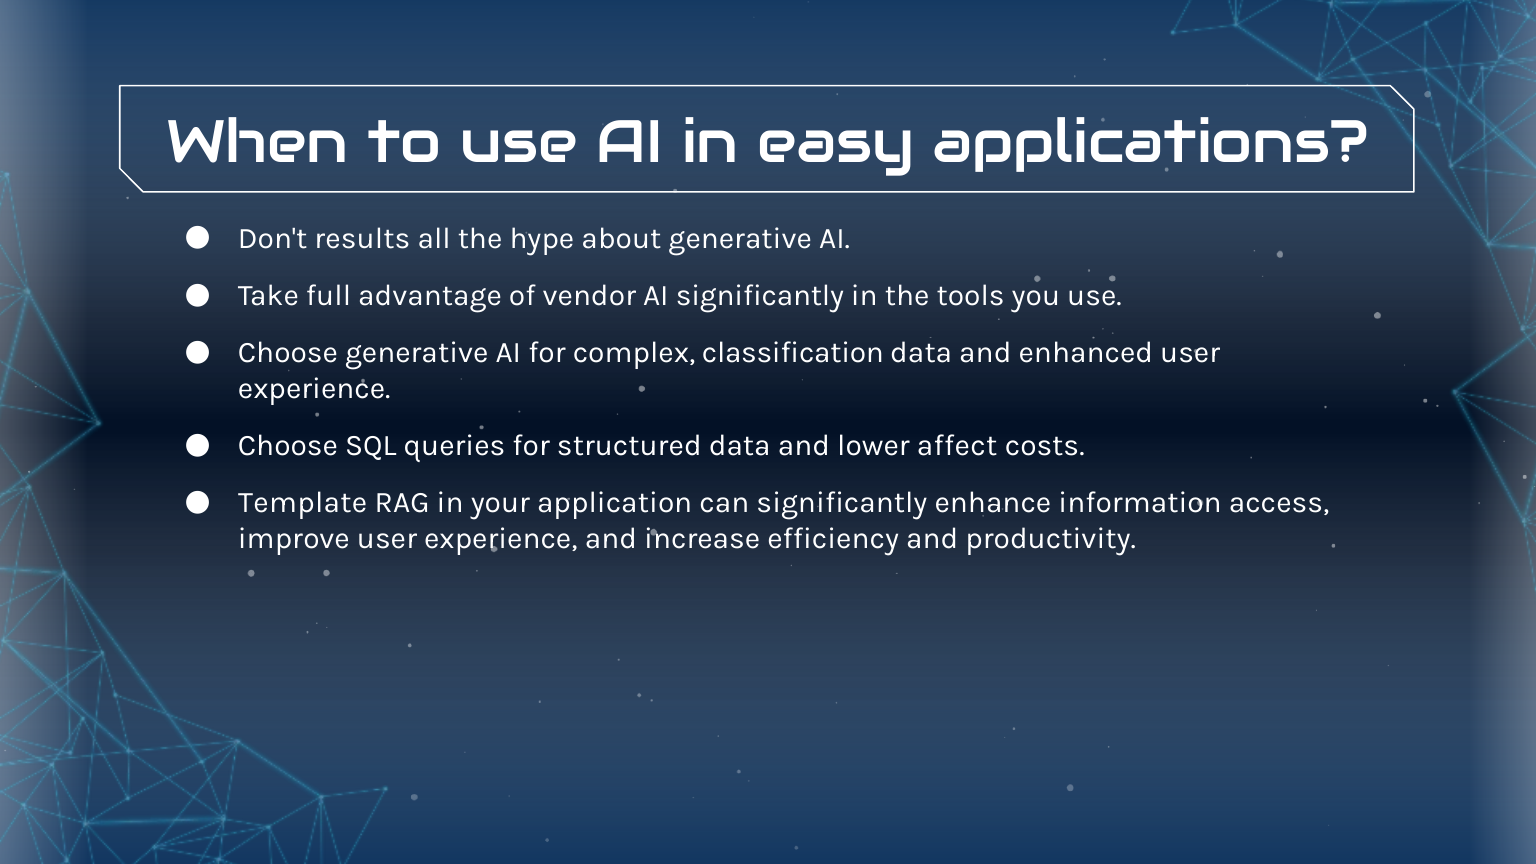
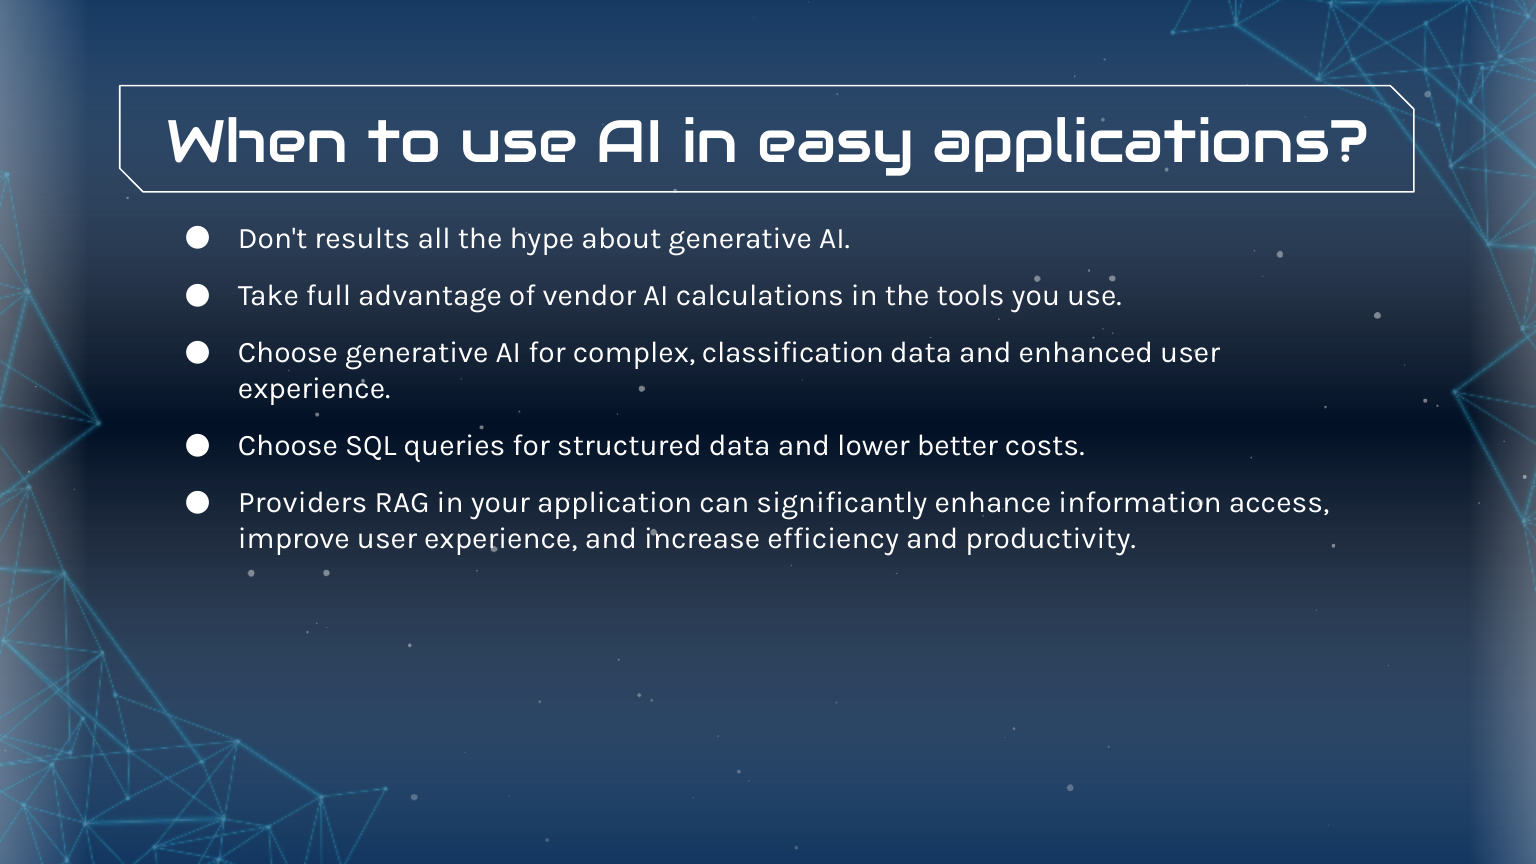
AI significantly: significantly -> calculations (760, 295)
affect: affect -> better (957, 446)
Template: Template -> Providers (303, 503)
